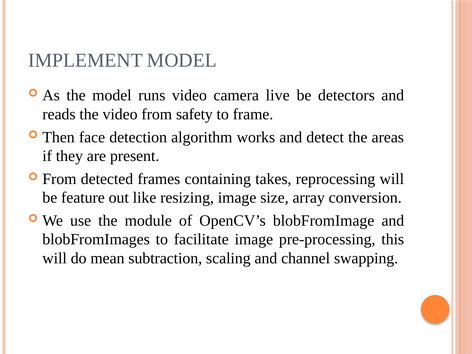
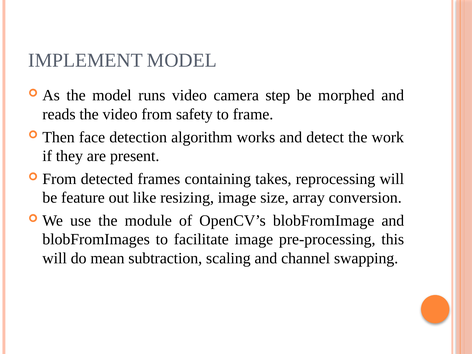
live: live -> step (278, 95)
detectors: detectors -> morphed (346, 95)
areas: areas -> work (388, 137)
